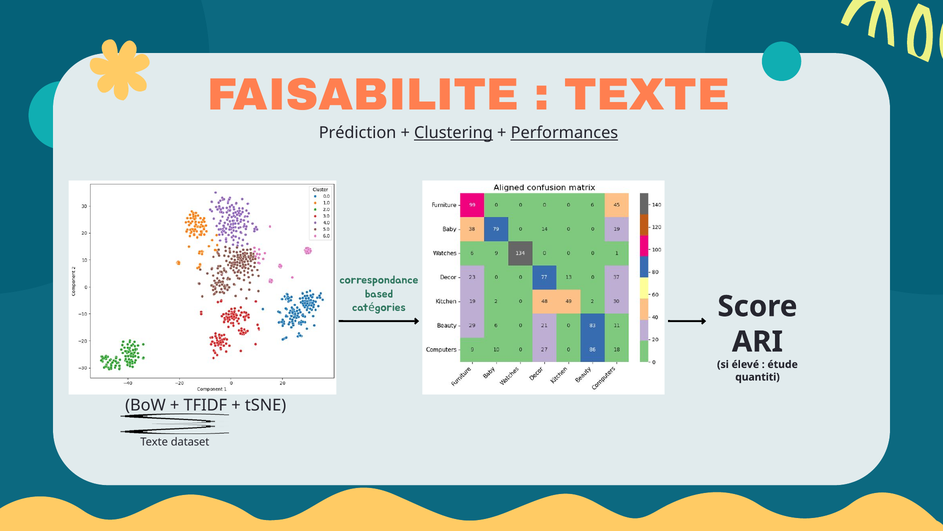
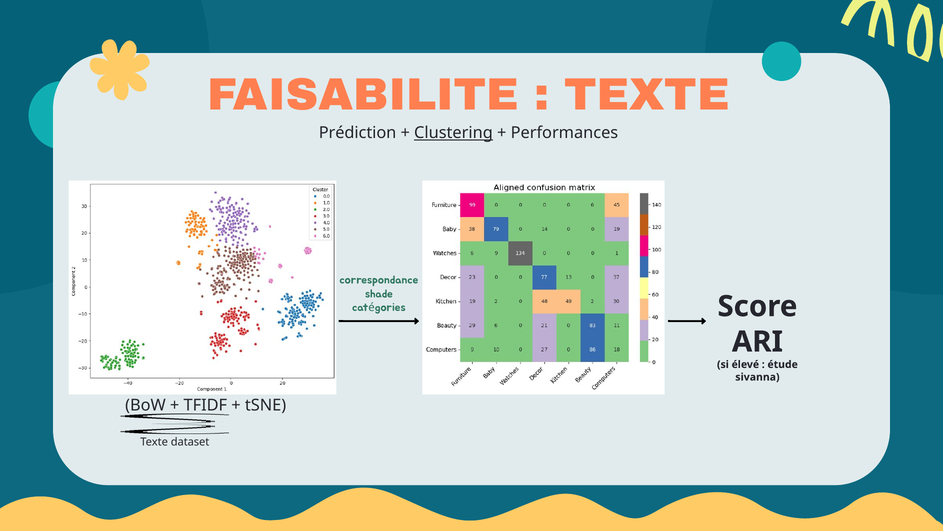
Performances underline: present -> none (564, 133)
based: based -> shade (379, 293)
quantiti: quantiti -> sivanna (757, 377)
